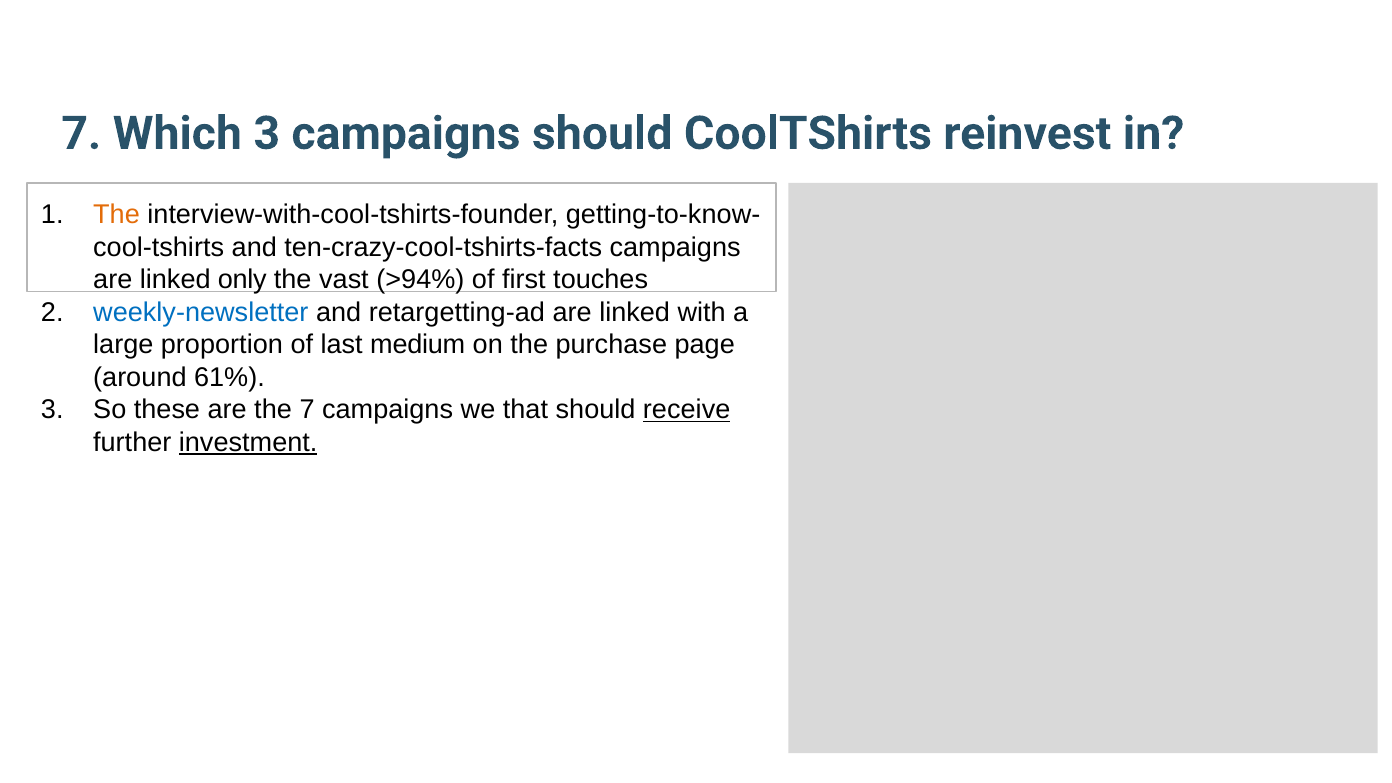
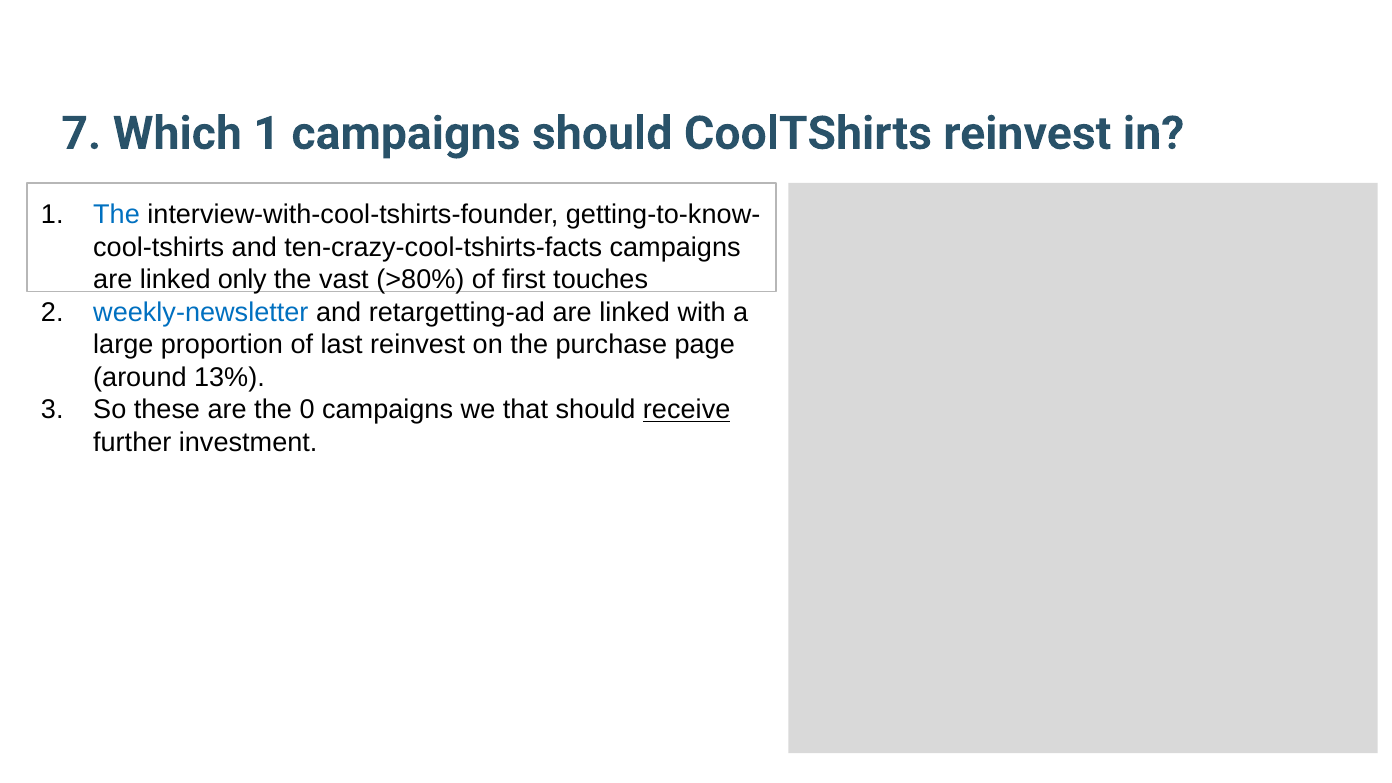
Which 3: 3 -> 1 (267, 134)
The colour: orange -> blue (117, 215)
>94%: >94% -> >80% (420, 280)
last medium: medium -> reinvest (418, 345)
61%: 61% -> 13% (229, 377)
the 7: 7 -> 0 (307, 410)
investment underline: present -> none (248, 442)
